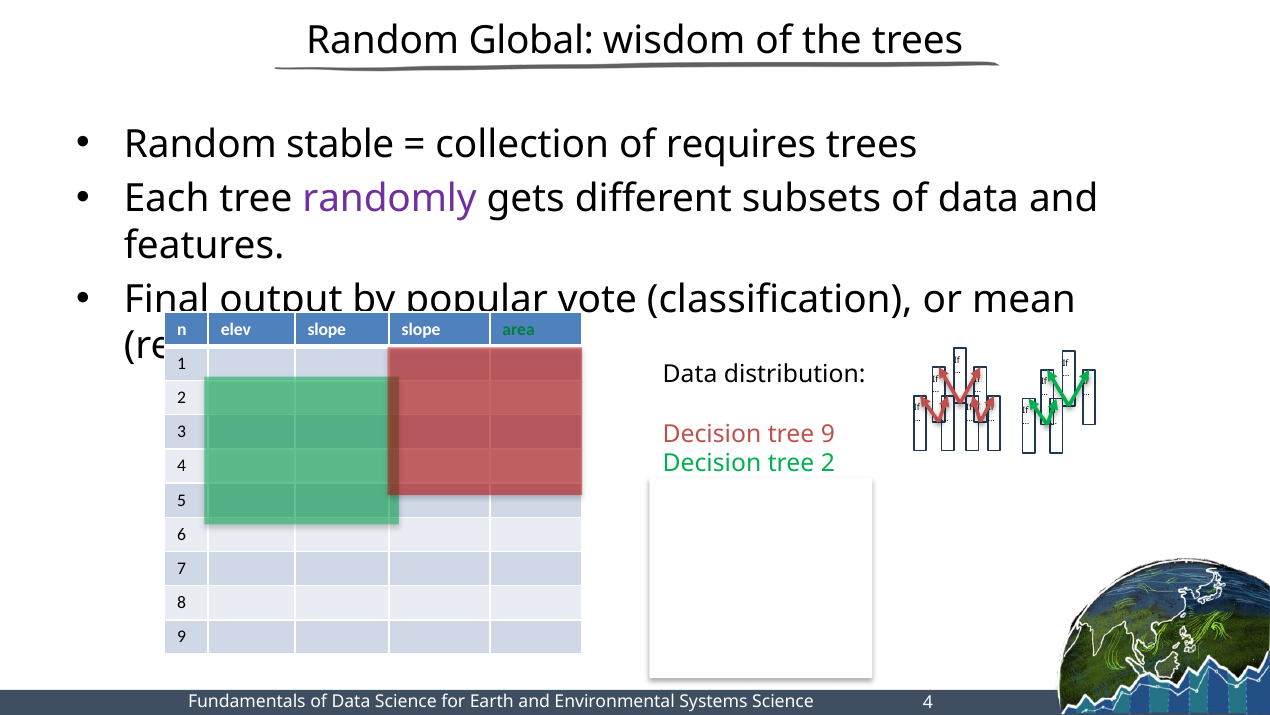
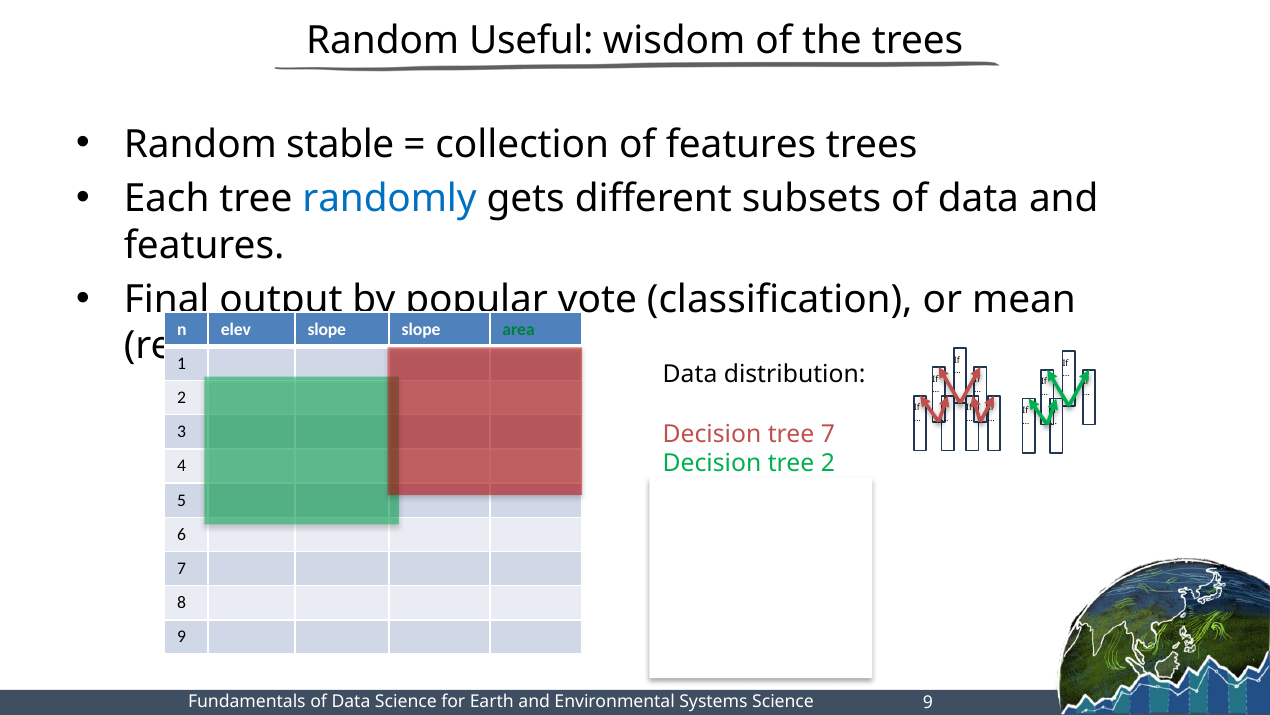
Global: Global -> Useful (531, 41)
of requires: requires -> features (741, 144)
randomly colour: purple -> blue (390, 198)
tree 9: 9 -> 7 (828, 434)
4: 4 -> 9 (928, 702)
